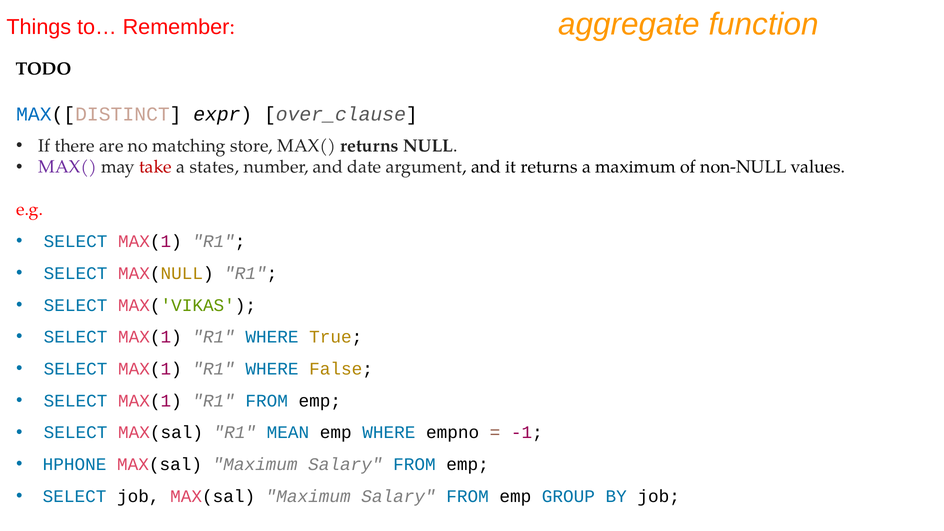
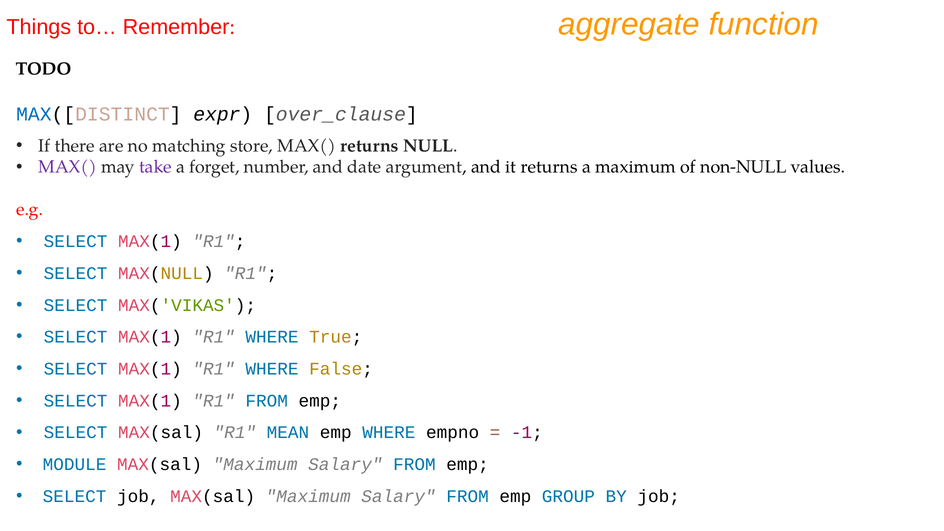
take colour: red -> purple (156, 167)
states: states -> forget (214, 167)
HPHONE: HPHONE -> MODULE (75, 465)
